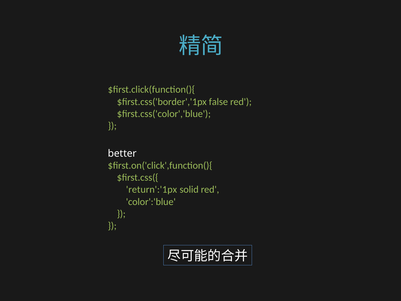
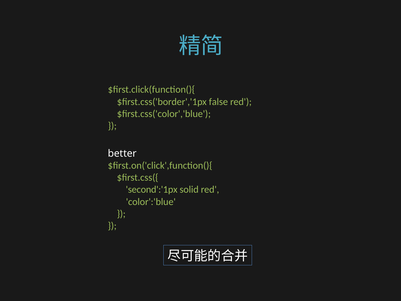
return':'1px: return':'1px -> second':'1px (152, 190)
